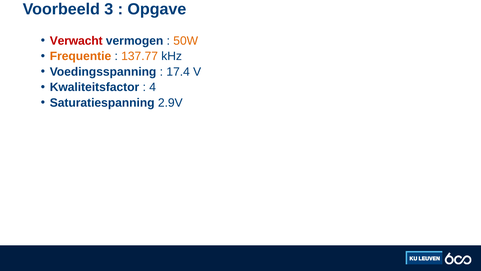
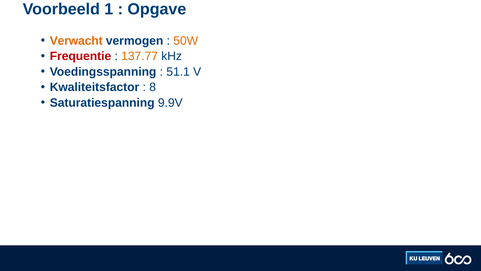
3: 3 -> 1 (109, 9)
Verwacht colour: red -> orange (76, 41)
Frequentie colour: orange -> red (80, 56)
17.4: 17.4 -> 51.1 (178, 72)
4: 4 -> 8 (153, 87)
2.9V: 2.9V -> 9.9V (170, 103)
